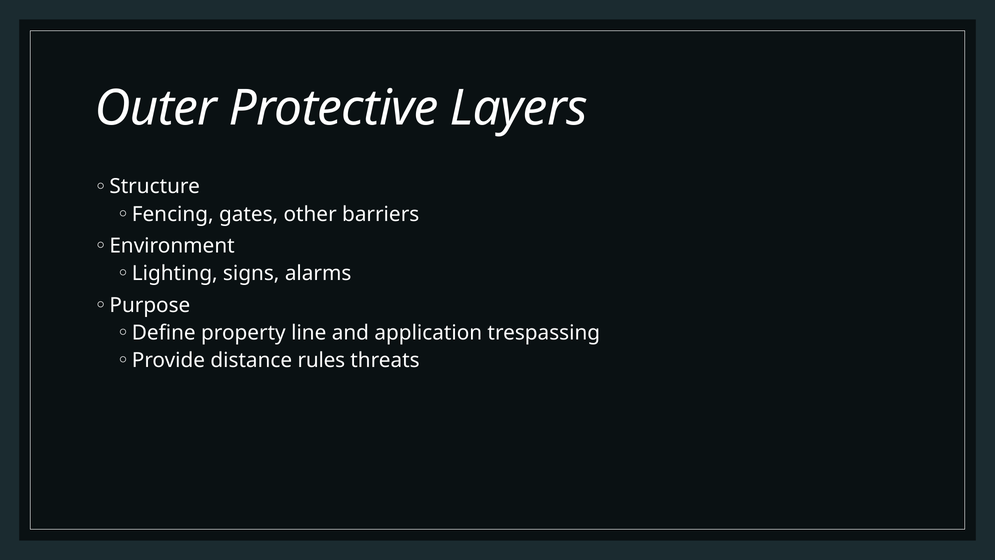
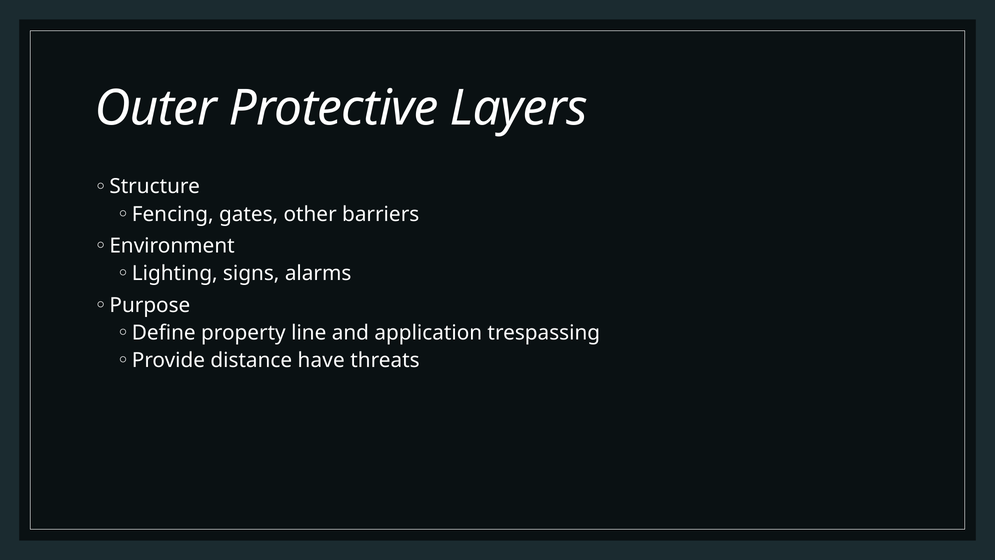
rules: rules -> have (321, 360)
